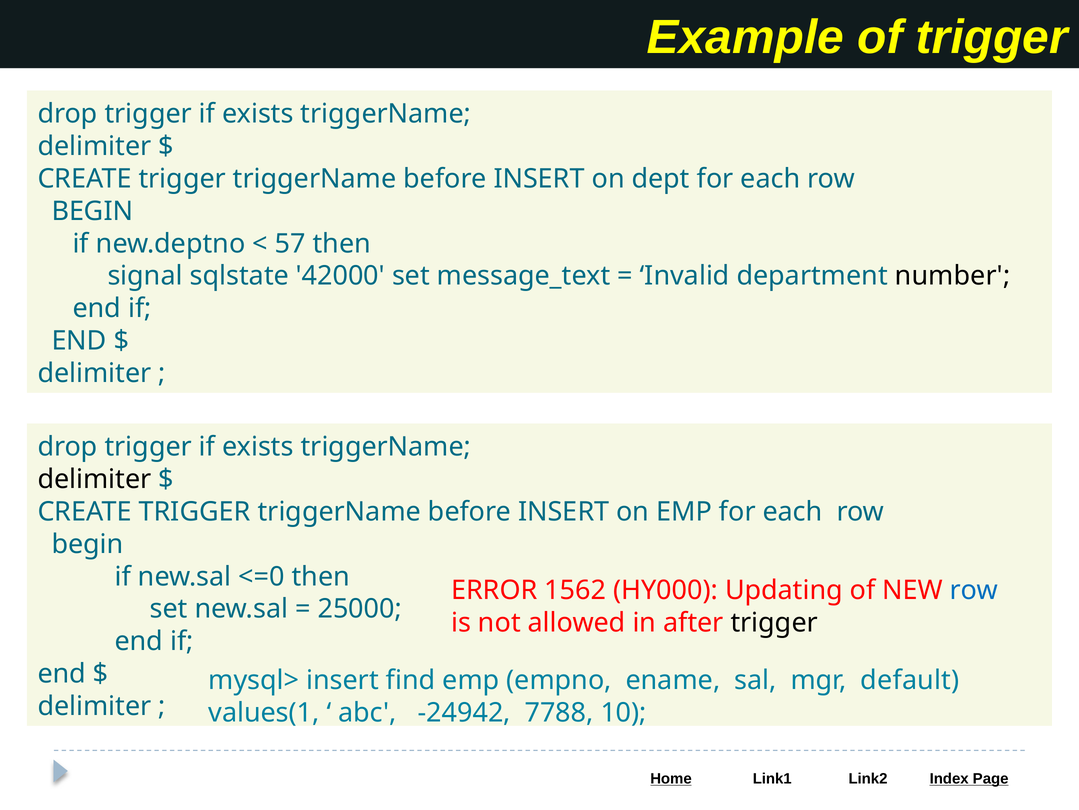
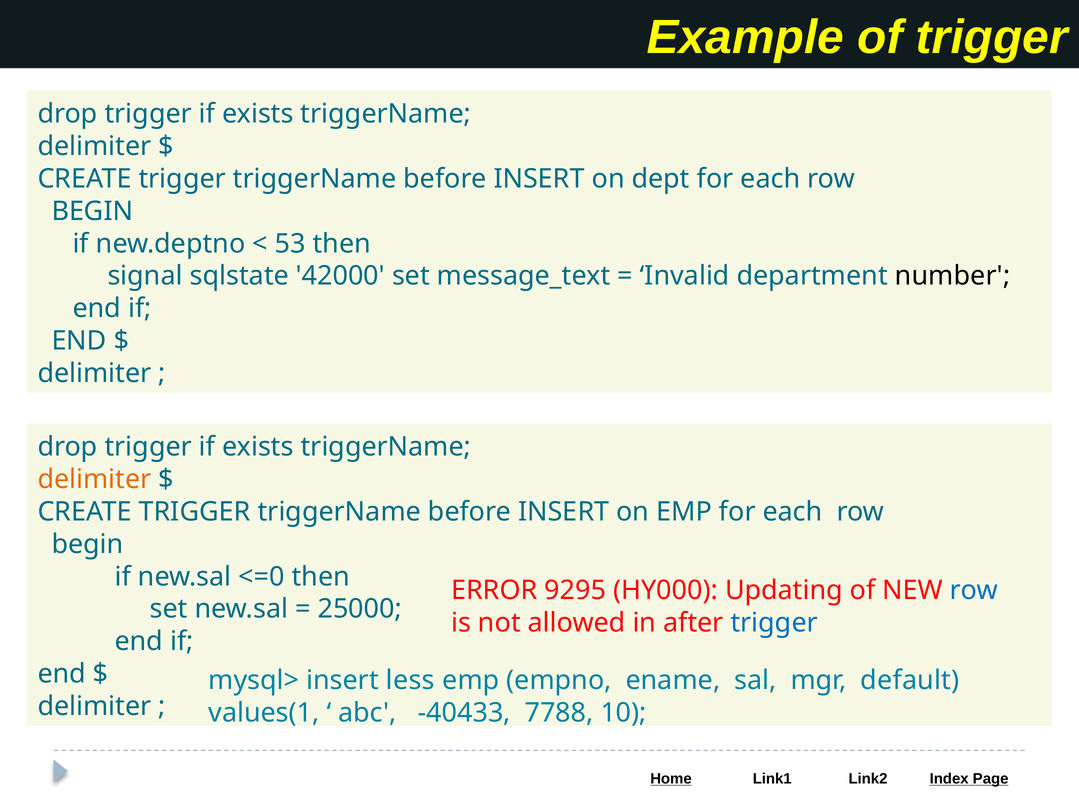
57: 57 -> 53 (290, 243)
delimiter colour: black -> orange (94, 479)
1562: 1562 -> 9295 (575, 590)
trigger colour: black -> blue (774, 622)
find: find -> less (410, 680)
-24942: -24942 -> -40433 (464, 712)
